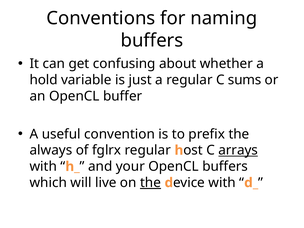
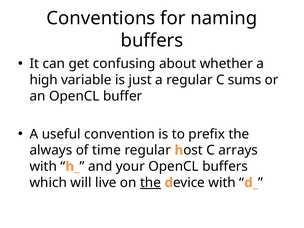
hold: hold -> high (44, 80)
fglrx: fglrx -> time (107, 150)
arrays underline: present -> none (238, 150)
